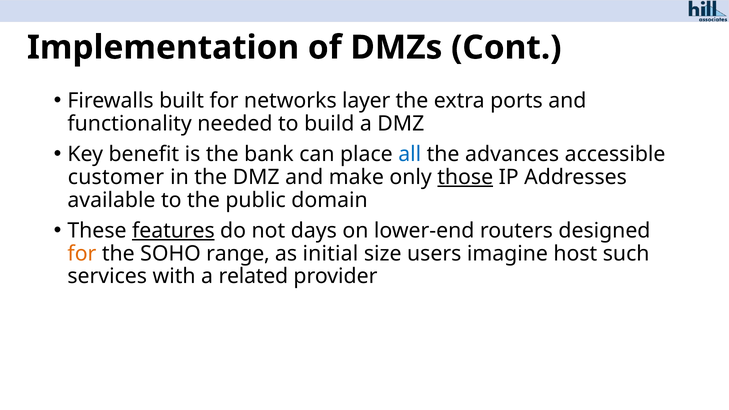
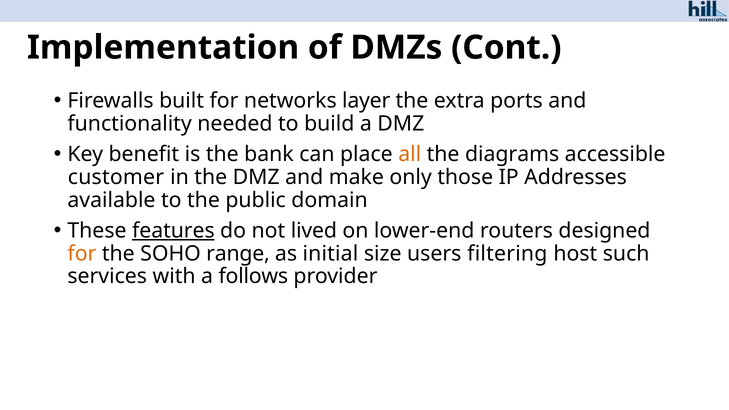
all colour: blue -> orange (410, 154)
advances: advances -> diagrams (512, 154)
those underline: present -> none (465, 177)
days: days -> lived (314, 231)
imagine: imagine -> filtering (507, 254)
related: related -> follows (253, 277)
